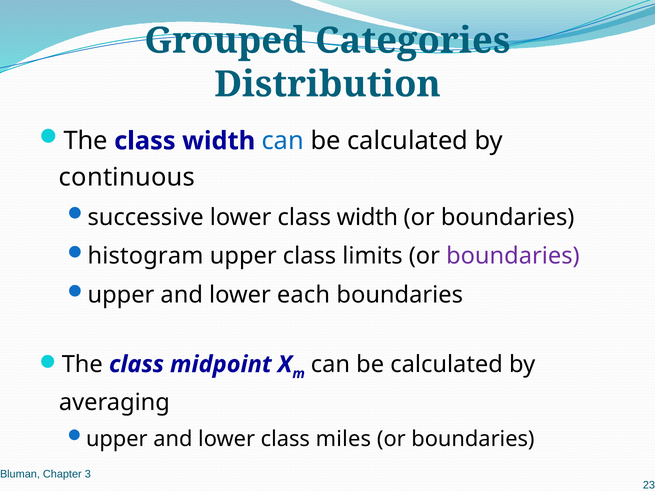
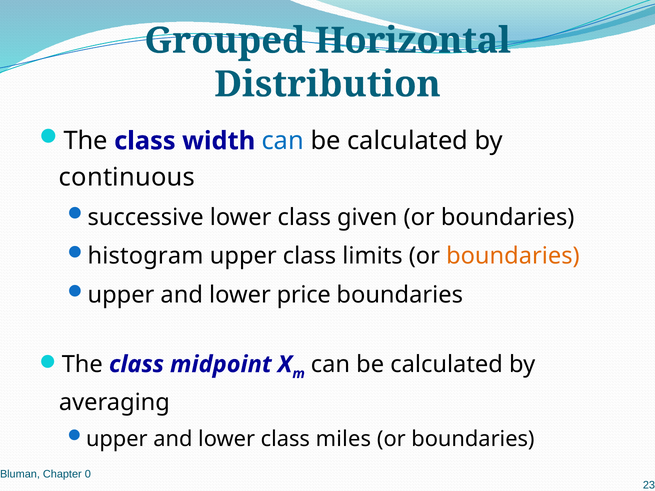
Categories: Categories -> Horizontal (413, 41)
lower class width: width -> given (367, 217)
boundaries colour: purple -> orange (513, 256)
each: each -> price (304, 295)
3: 3 -> 0 (88, 475)
